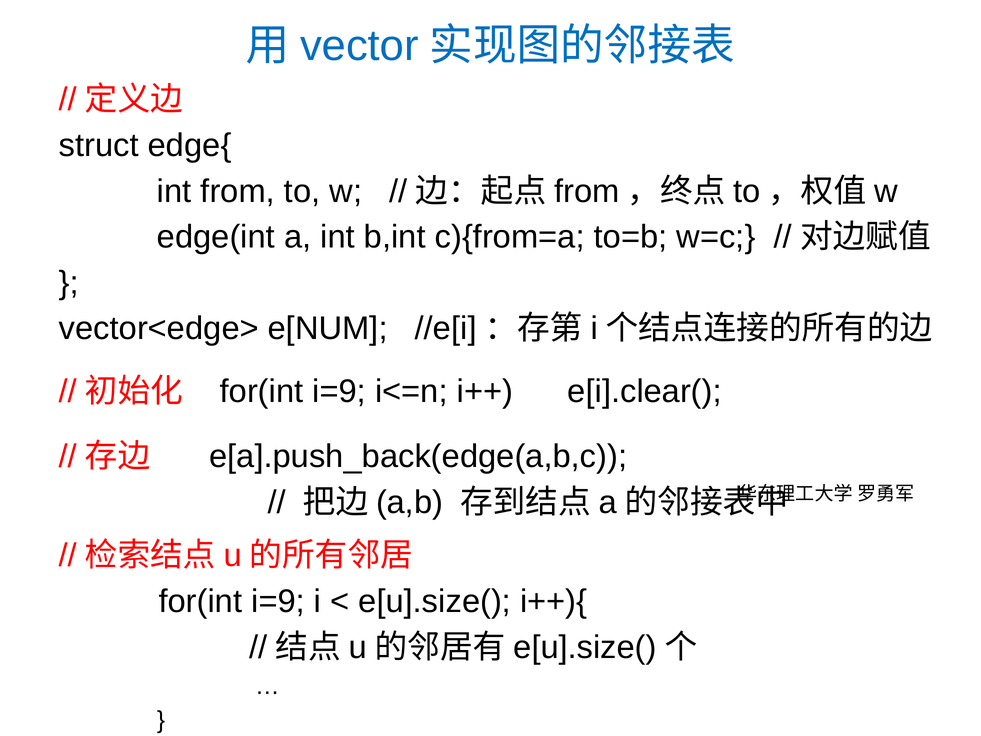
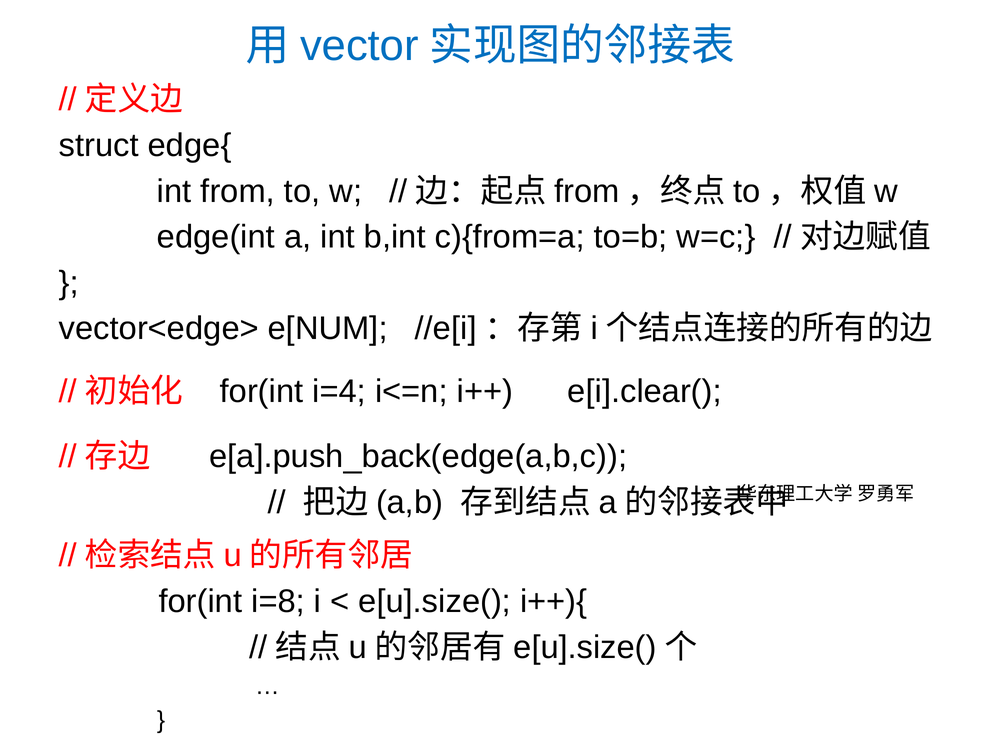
i=9: i=9 -> i=4 (339, 391)
i=9: i=9 -> i=8 (278, 601)
